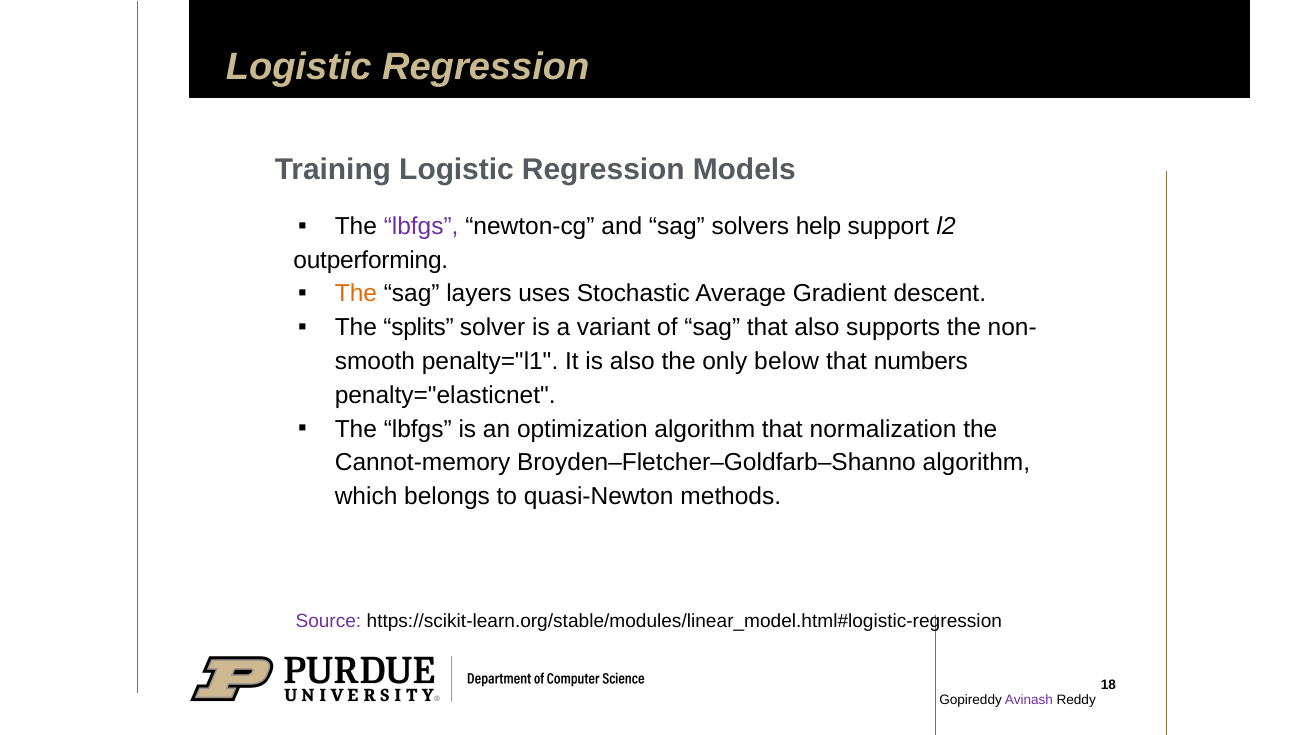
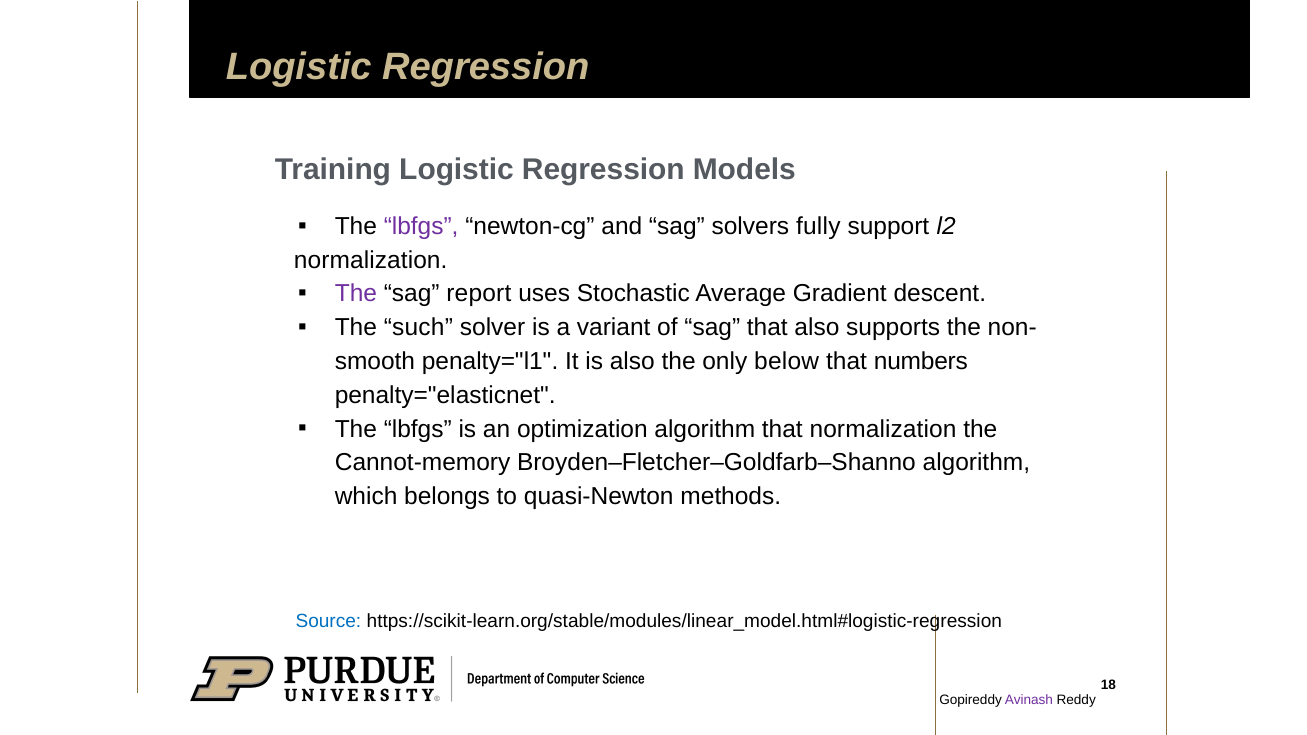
help: help -> fully (818, 226)
outperforming: outperforming -> normalization (371, 260)
The colour: orange -> purple (356, 294)
layers: layers -> report (479, 294)
splits: splits -> such (418, 328)
Source colour: purple -> blue (328, 622)
